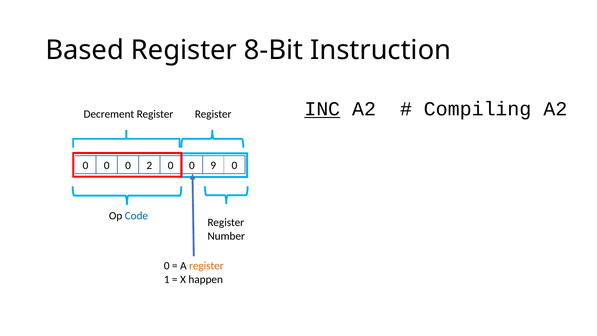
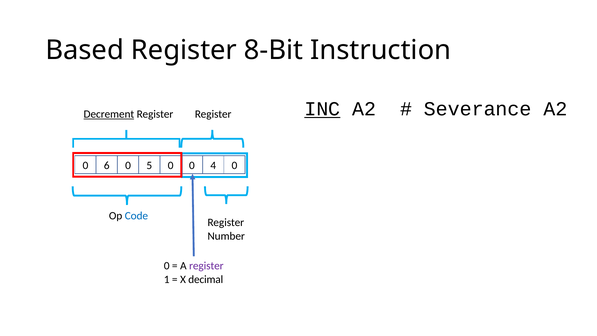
Compiling: Compiling -> Severance (478, 109)
Decrement underline: none -> present (109, 114)
0: 0 -> 6 (107, 165)
2: 2 -> 5 (149, 165)
9: 9 -> 4 (213, 165)
register colour: orange -> purple (206, 266)
happen: happen -> decimal (206, 279)
